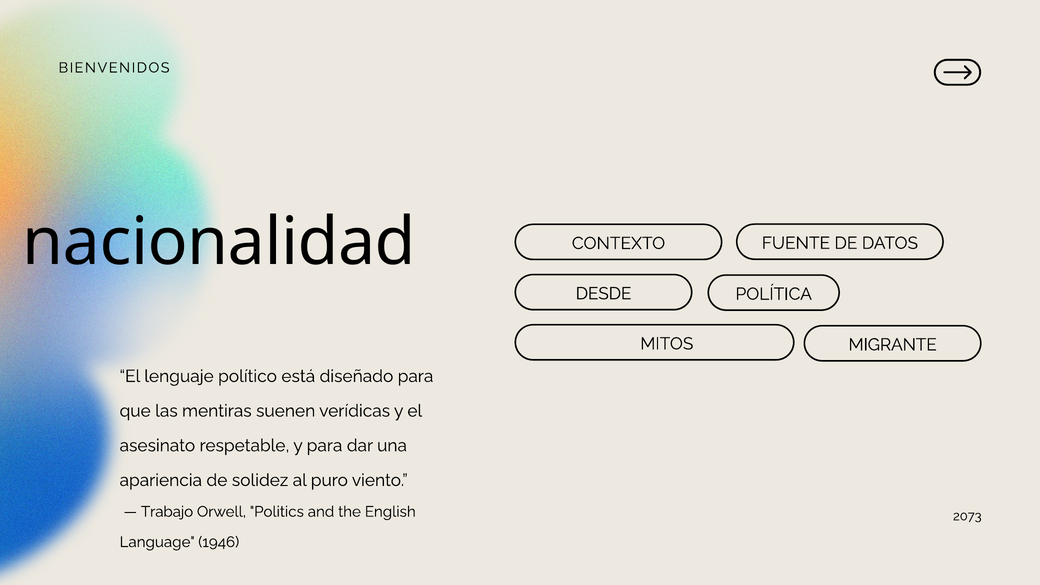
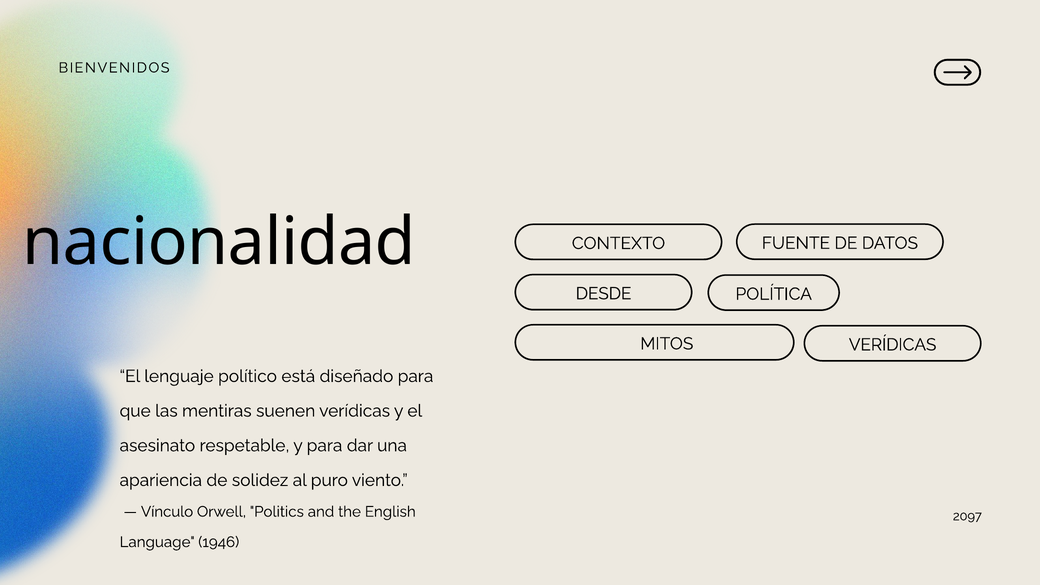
MITOS MIGRANTE: MIGRANTE -> VERÍDICAS (893, 345)
Trabajo: Trabajo -> Vínculo (167, 512)
2073: 2073 -> 2097 (967, 516)
